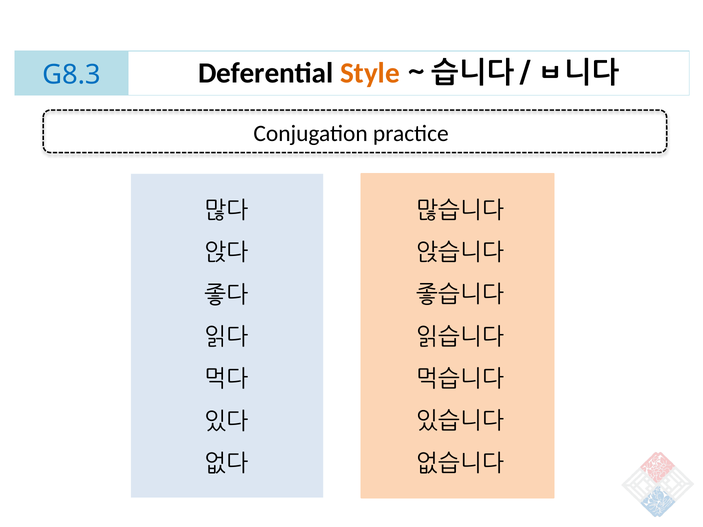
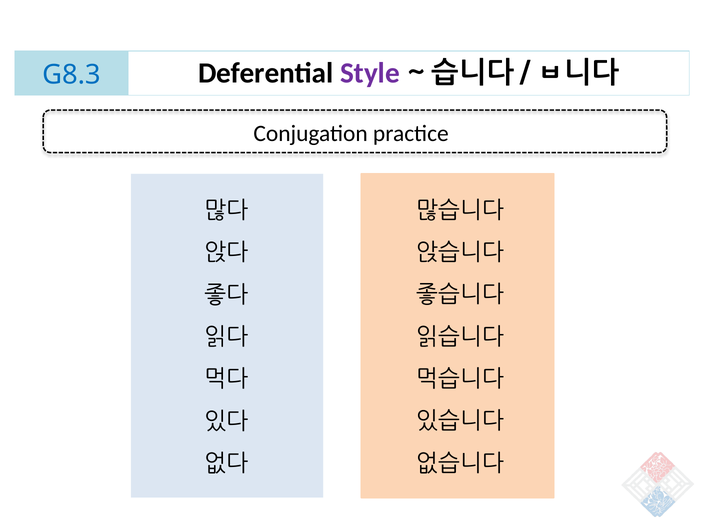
Style colour: orange -> purple (370, 73)
